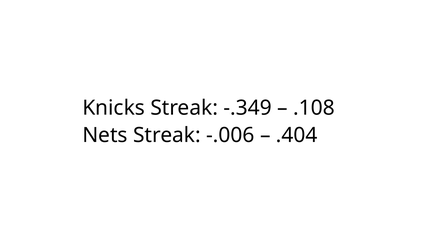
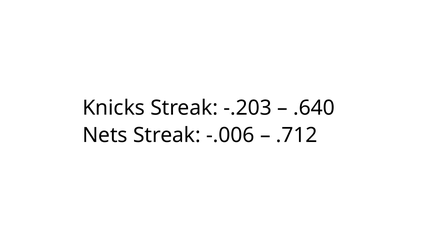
-.349: -.349 -> -.203 (248, 108)
.108: .108 -> .640 (314, 108)
.404: .404 -> .712 (297, 135)
